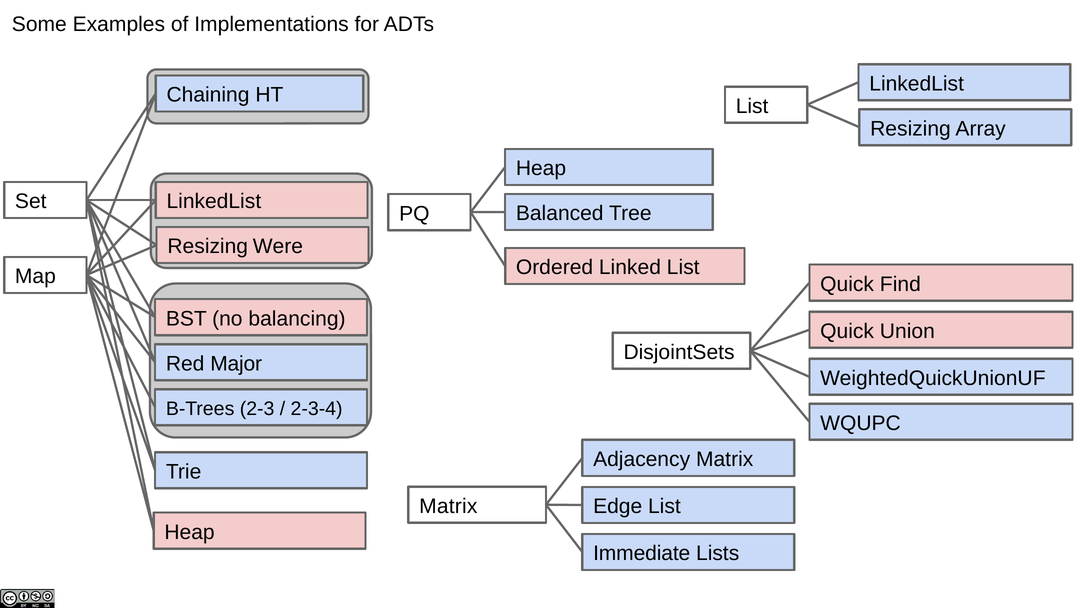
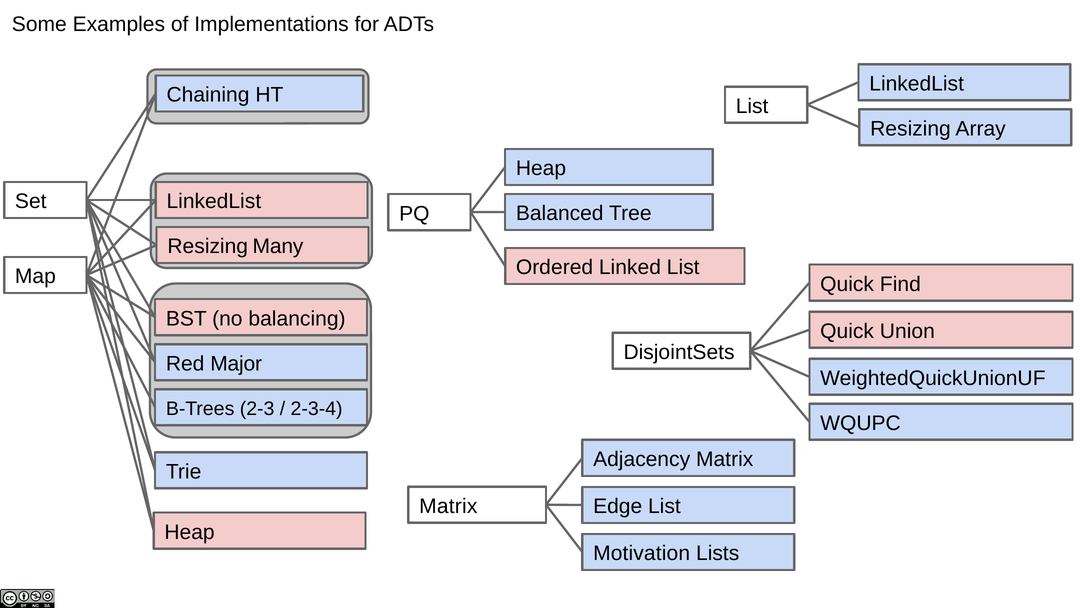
Were: Were -> Many (278, 247)
Immediate: Immediate -> Motivation (642, 554)
